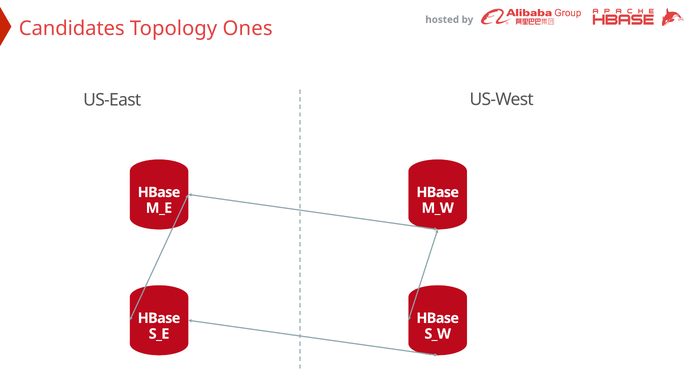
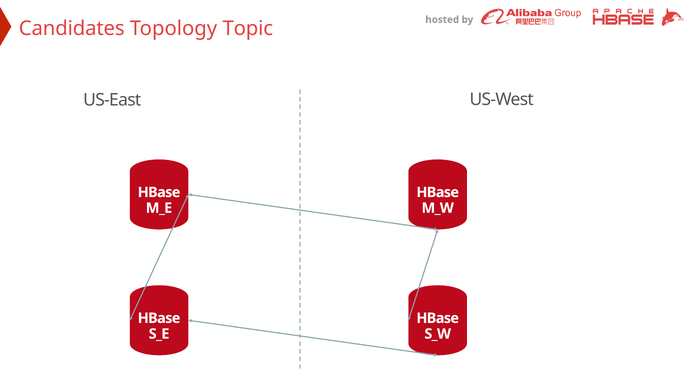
Ones: Ones -> Topic (248, 29)
